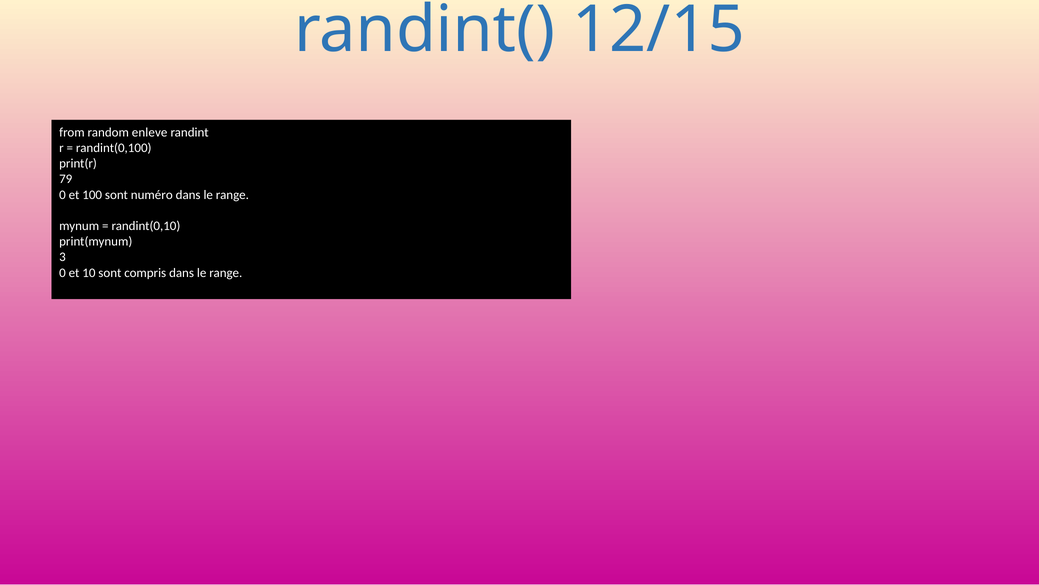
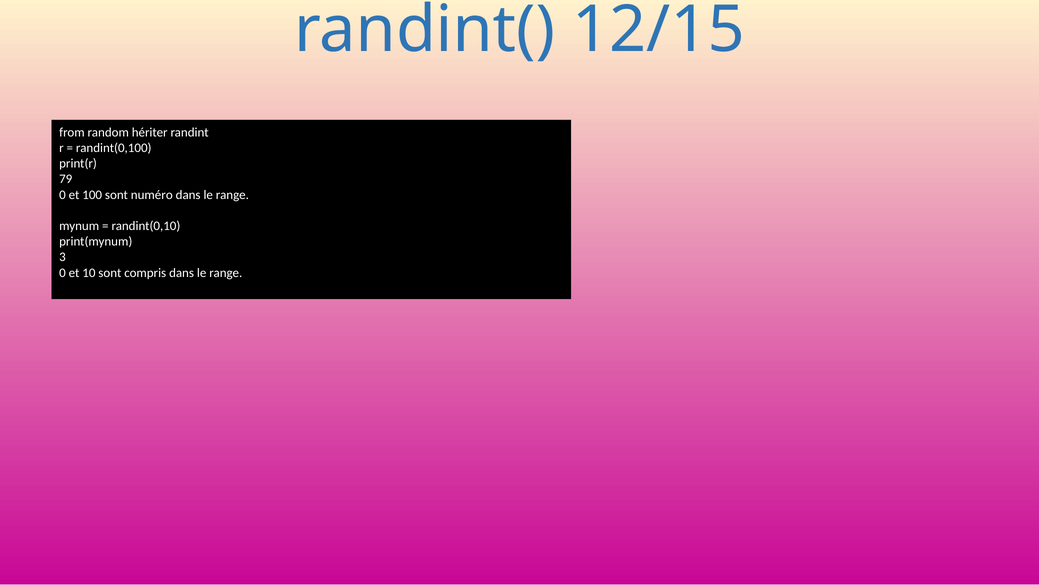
enleve: enleve -> hériter (150, 132)
